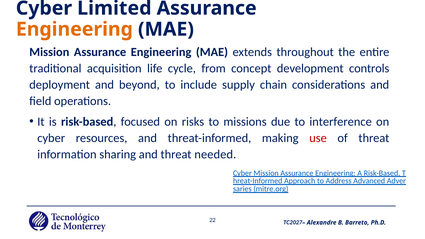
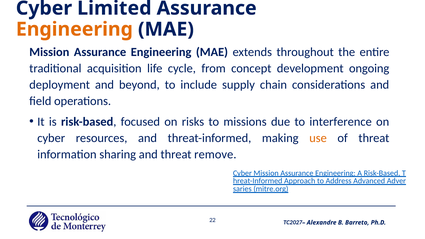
controls: controls -> ongoing (369, 68)
use colour: red -> orange (318, 138)
needed: needed -> remove (215, 154)
